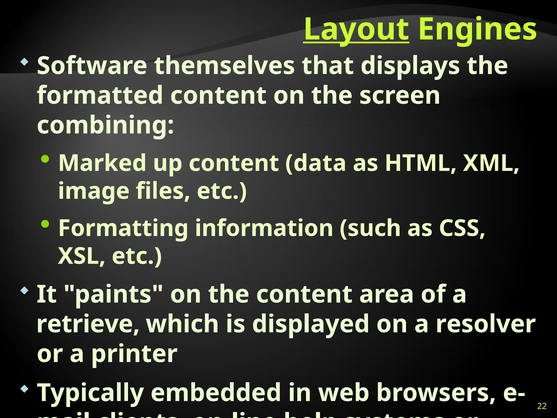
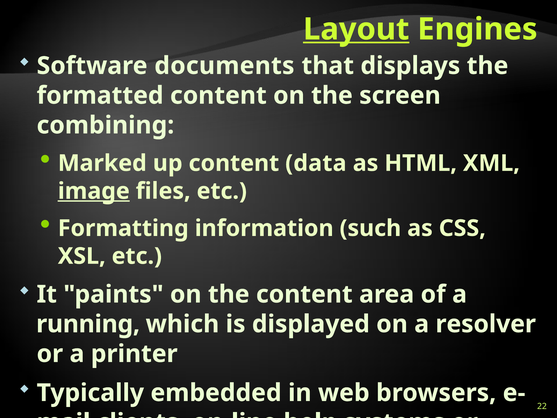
themselves: themselves -> documents (224, 66)
image underline: none -> present (94, 191)
retrieve: retrieve -> running (88, 324)
